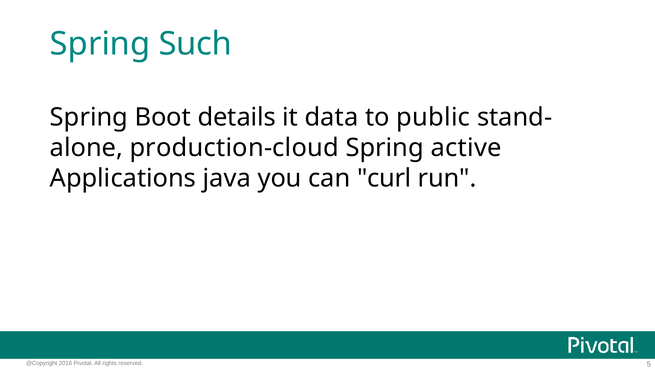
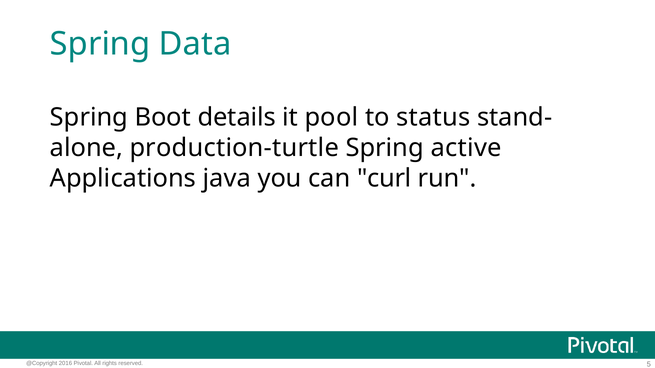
Such: Such -> Data (195, 44)
data: data -> pool (331, 118)
public: public -> status (433, 118)
production-cloud: production-cloud -> production-turtle (234, 148)
